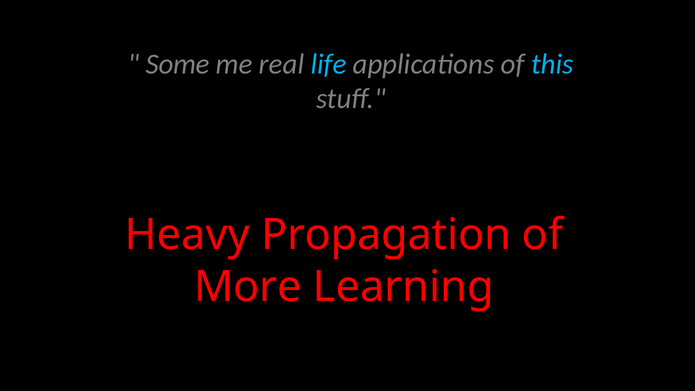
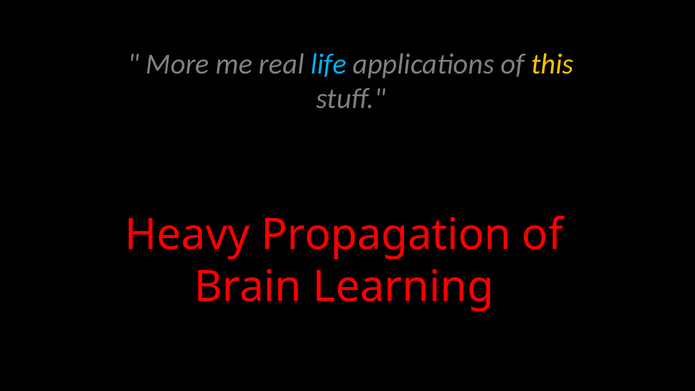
Some: Some -> More (178, 64)
this colour: light blue -> yellow (552, 64)
More: More -> Brain (248, 287)
